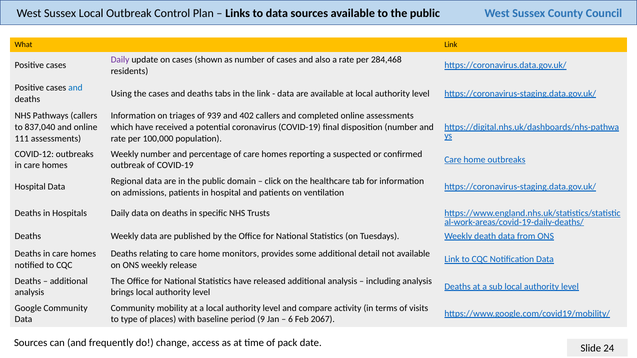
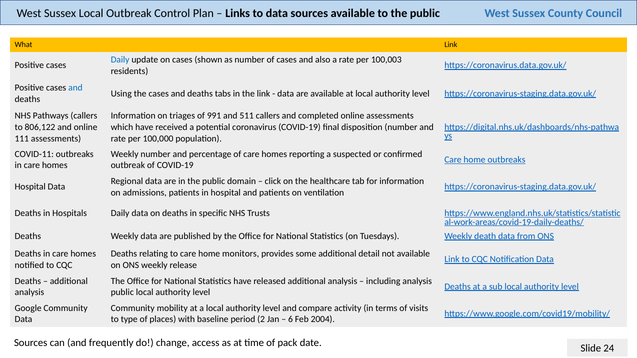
Daily colour: purple -> blue (120, 60)
284,468: 284,468 -> 100,003 (386, 60)
939: 939 -> 991 (214, 116)
402: 402 -> 511 (247, 116)
837,040: 837,040 -> 806,122 (40, 127)
COVID-12: COVID-12 -> COVID-11 (34, 154)
brings: brings -> public (122, 293)
9: 9 -> 2 (261, 320)
2067: 2067 -> 2004 (323, 320)
